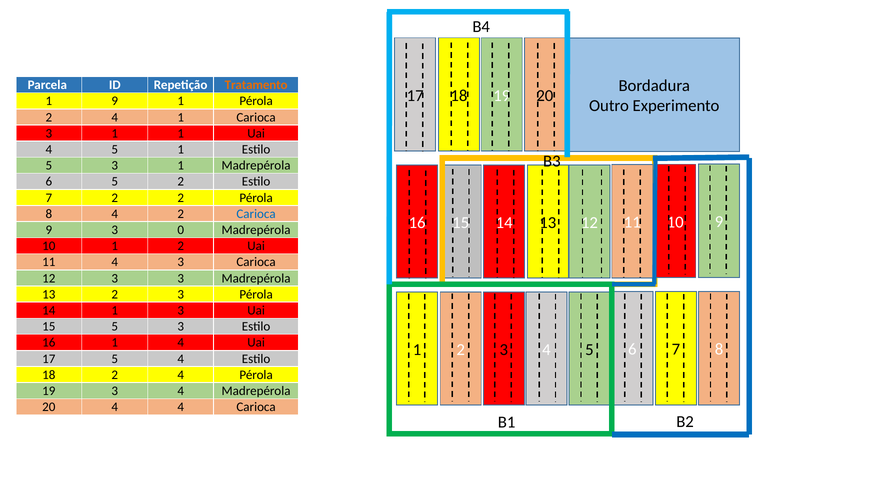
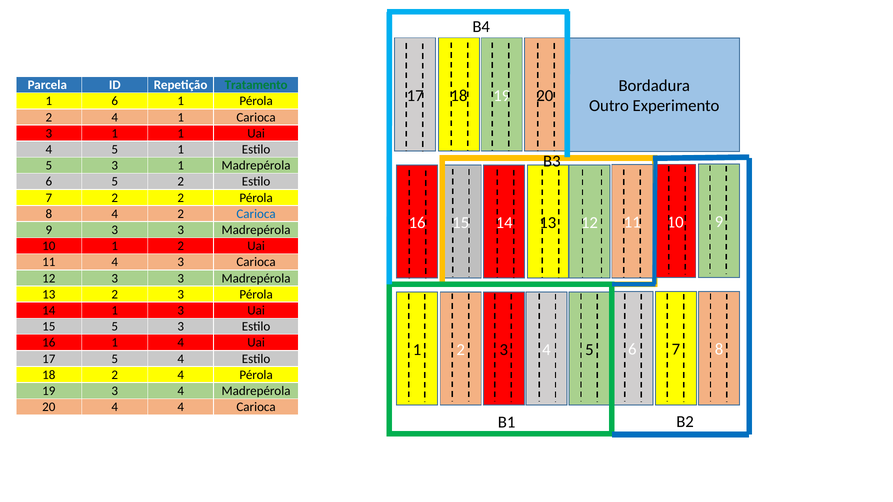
Tratamento colour: orange -> green (256, 85)
1 9: 9 -> 6 (115, 101)
9 3 0: 0 -> 3 (181, 230)
